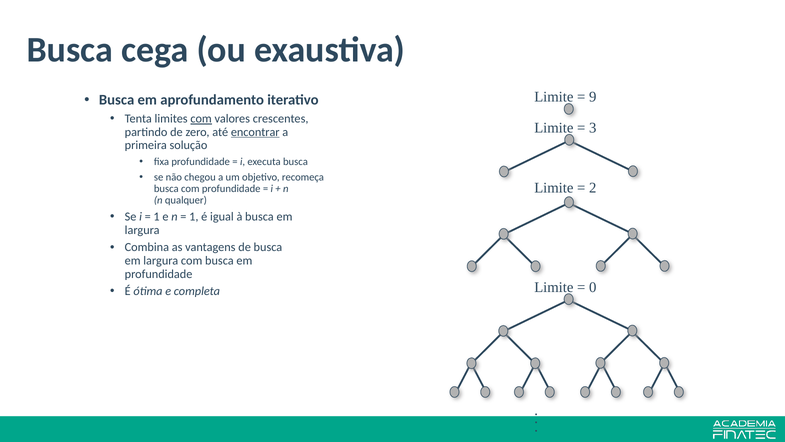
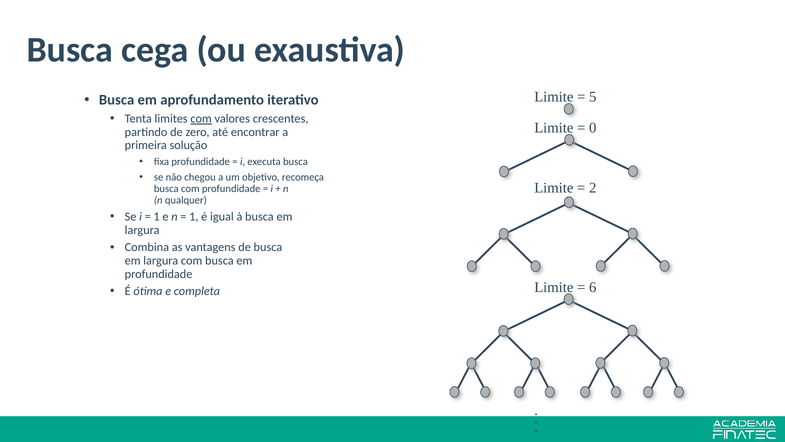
9: 9 -> 5 (593, 97)
3: 3 -> 0 (593, 128)
encontrar underline: present -> none (255, 132)
0: 0 -> 6 (593, 287)
